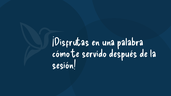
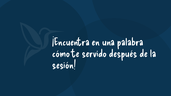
¡Disfrutas: ¡Disfrutas -> ¡Encuentra (71, 42)
